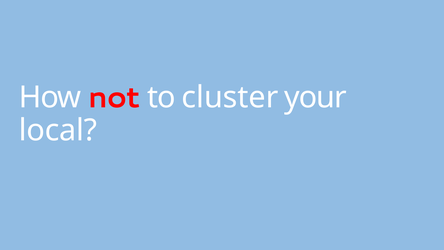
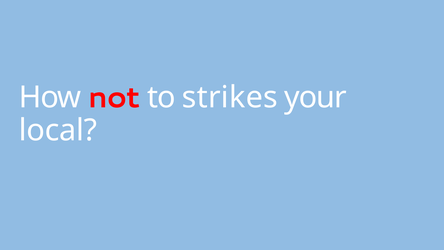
cluster: cluster -> strikes (230, 97)
